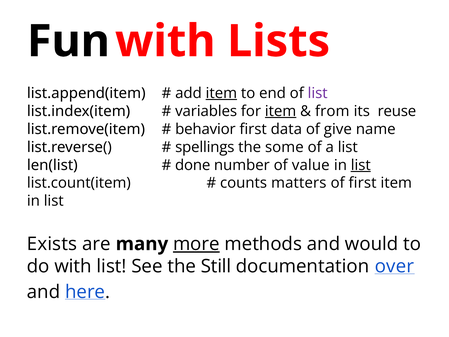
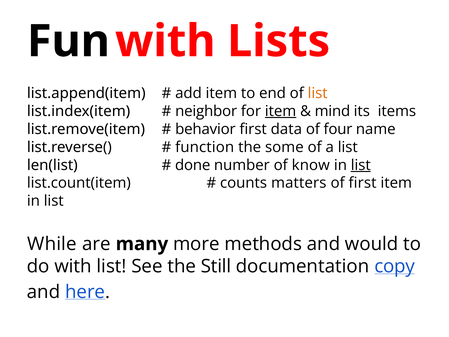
item underline: present -> none (221, 93)
list colour: purple -> orange (318, 93)
variables: variables -> neighbor (206, 111)
from: from -> mind (332, 111)
reuse: reuse -> items (397, 111)
give: give -> four (338, 129)
spellings: spellings -> function (205, 147)
value: value -> know (311, 165)
Exists: Exists -> While (52, 244)
more underline: present -> none (196, 244)
over: over -> copy (395, 266)
